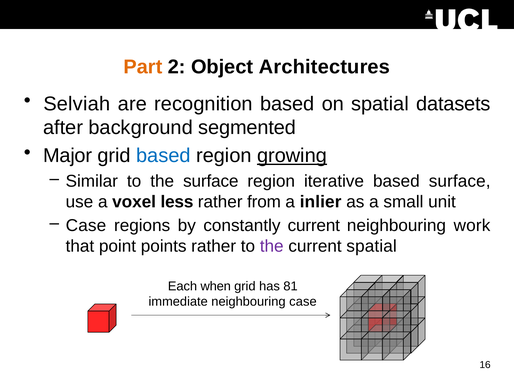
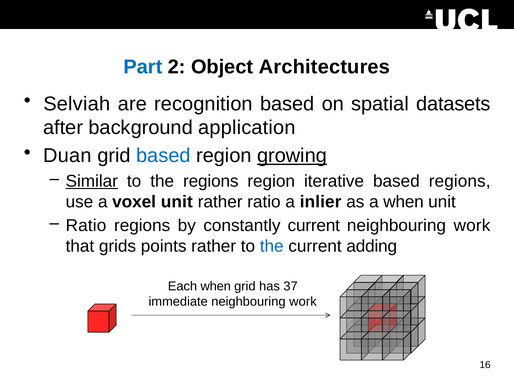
Part colour: orange -> blue (143, 67)
segmented: segmented -> application (247, 128)
Major: Major -> Duan (67, 156)
Similar underline: none -> present (92, 181)
the surface: surface -> regions (211, 181)
based surface: surface -> regions (460, 181)
voxel less: less -> unit (177, 202)
rather from: from -> ratio (264, 202)
a small: small -> when (404, 202)
Case: Case -> Ratio (86, 226)
point: point -> grids (117, 247)
the colour: purple -> blue (272, 247)
current spatial: spatial -> adding (372, 247)
81: 81 -> 37 (291, 287)
immediate neighbouring case: case -> work (303, 302)
